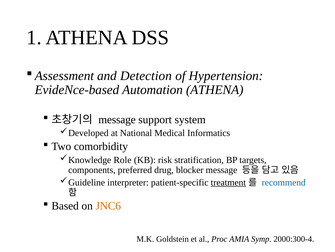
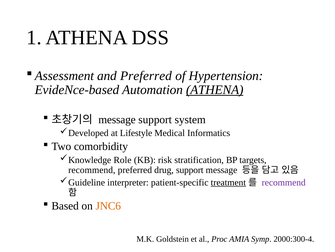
and Detection: Detection -> Preferred (146, 75)
ATHENA underline: none -> present (215, 90)
National: National -> Lifestyle (136, 133)
components: components -> recommend (92, 170)
drug blocker: blocker -> support (190, 170)
recommend colour: blue -> purple (284, 182)
